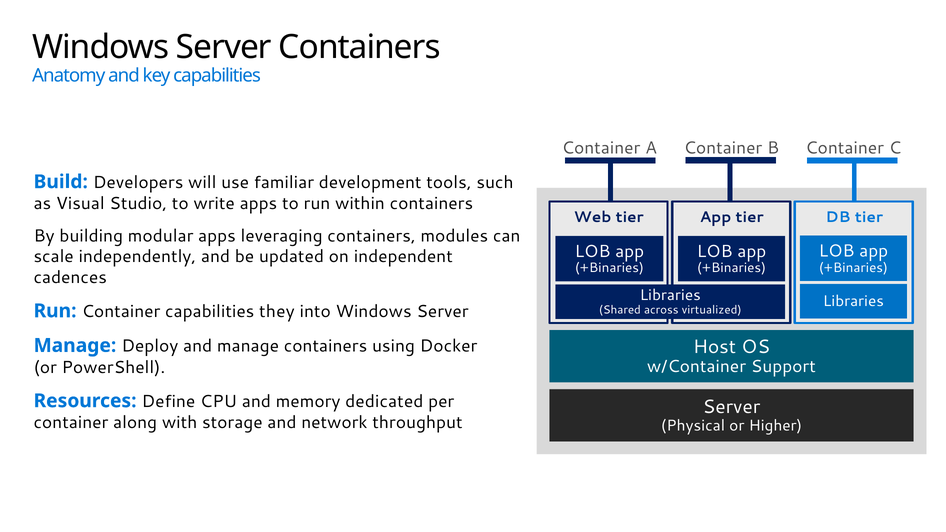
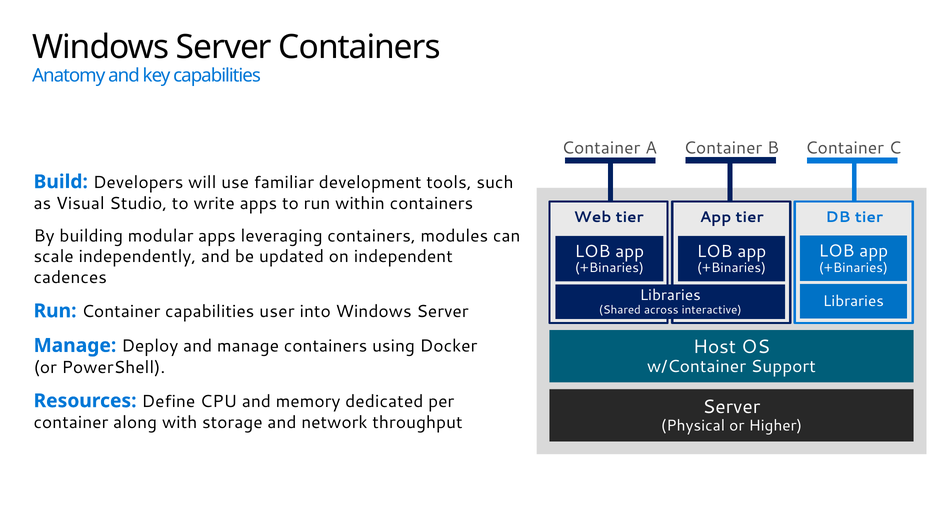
virtualized: virtualized -> interactive (712, 310)
they: they -> user (277, 312)
